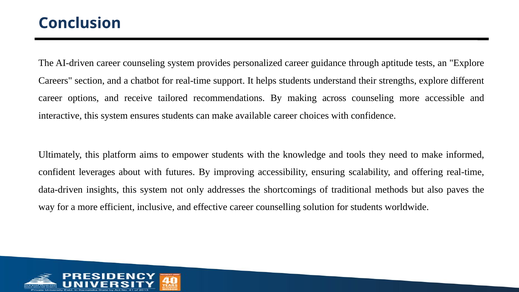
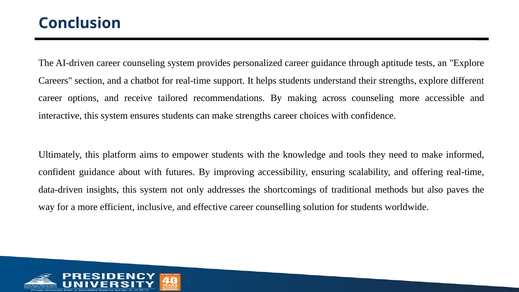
make available: available -> strengths (253, 116)
confident leverages: leverages -> guidance (97, 172)
